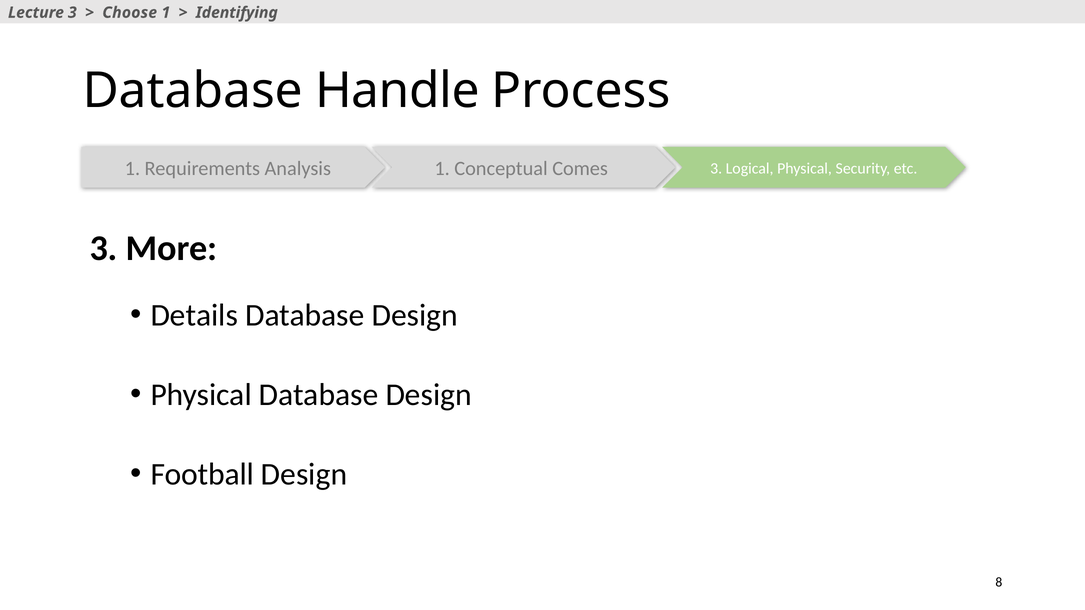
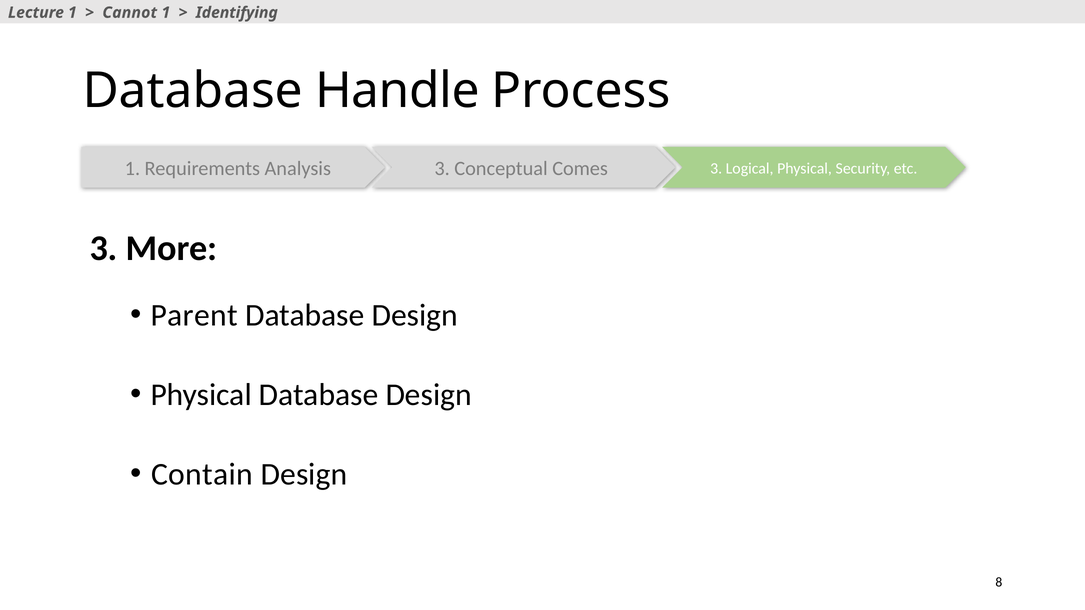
Lecture 3: 3 -> 1 (72, 13)
Choose: Choose -> Cannot (130, 13)
Analysis 1: 1 -> 3 (442, 169)
Details: Details -> Parent (194, 315)
Football: Football -> Contain (202, 474)
